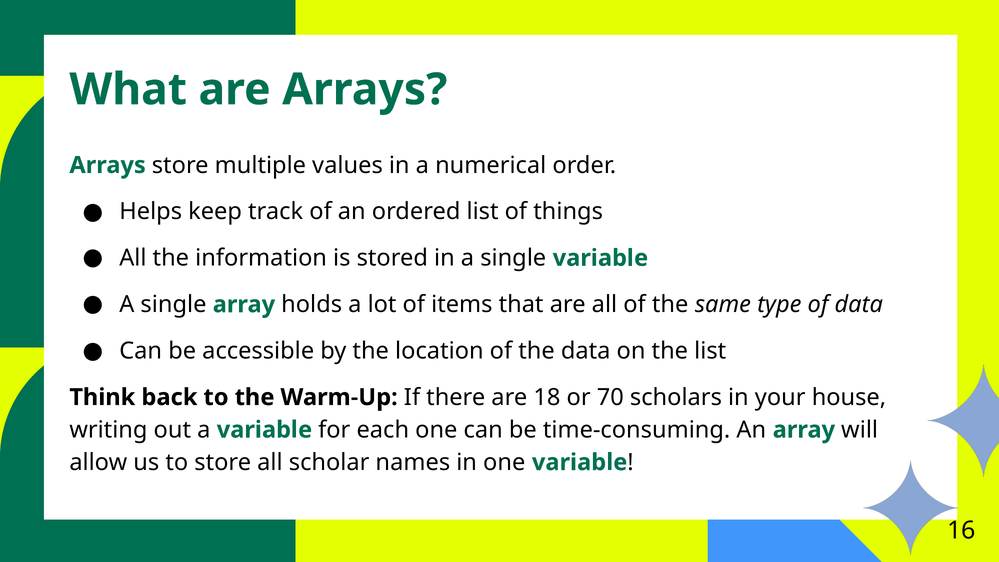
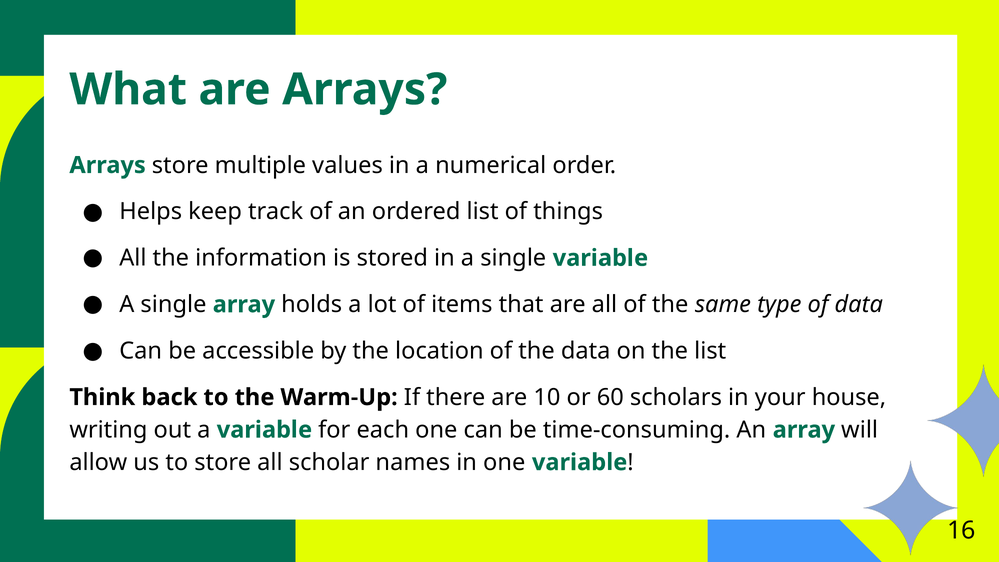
18: 18 -> 10 (547, 397)
70: 70 -> 60 (610, 397)
